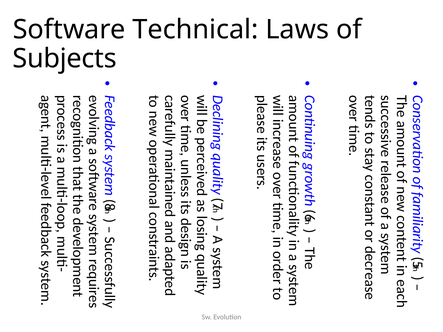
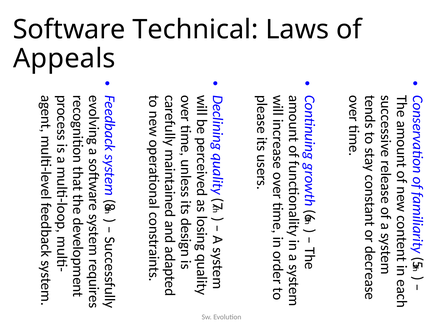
Subjects: Subjects -> Appeals (64, 59)
